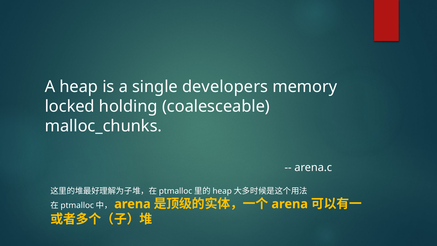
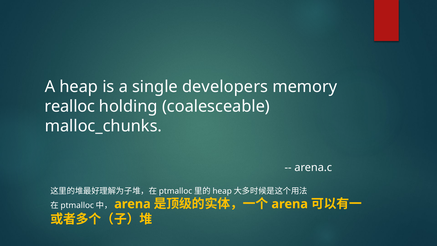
locked: locked -> realloc (70, 106)
